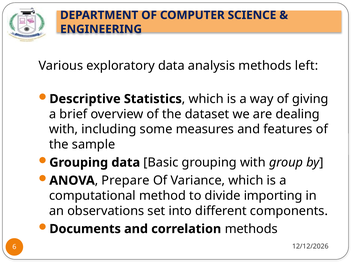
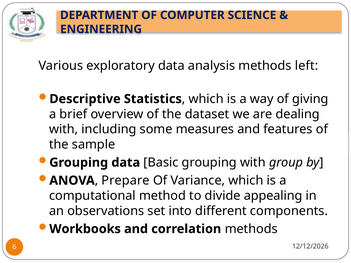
importing: importing -> appealing (273, 196)
Documents: Documents -> Workbooks (85, 229)
